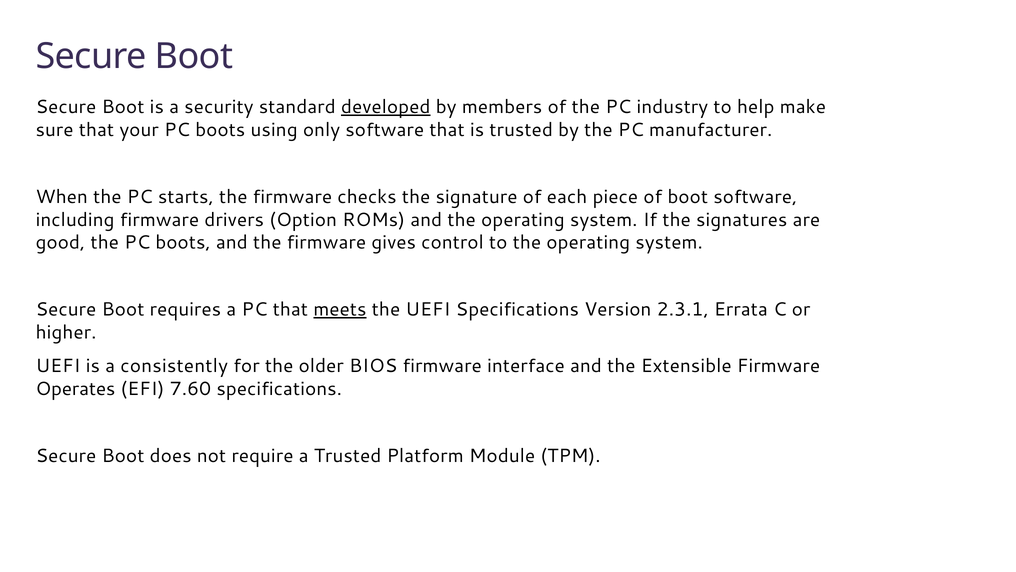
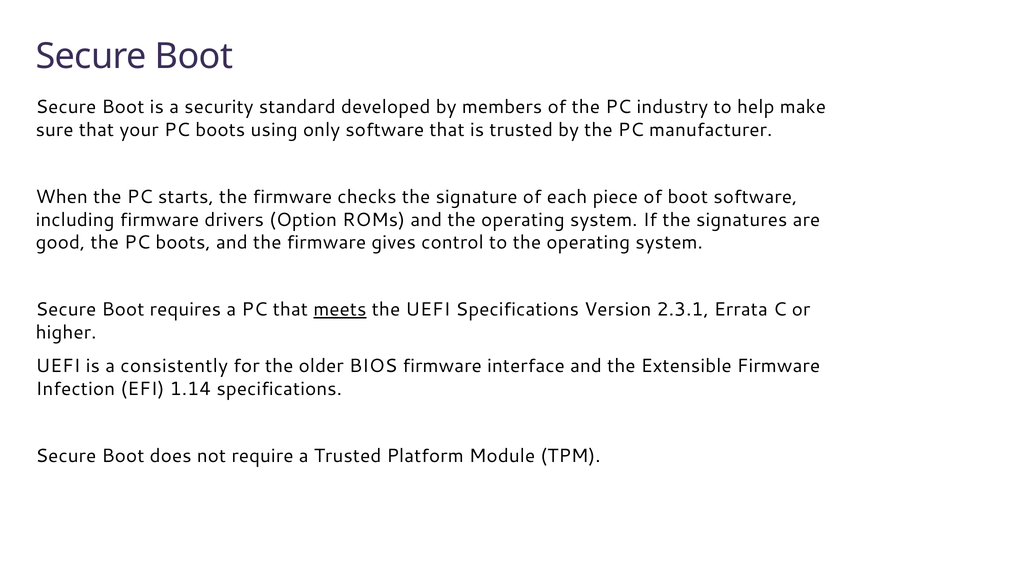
developed underline: present -> none (386, 107)
Operates: Operates -> Infection (75, 388)
7.60: 7.60 -> 1.14 (190, 388)
